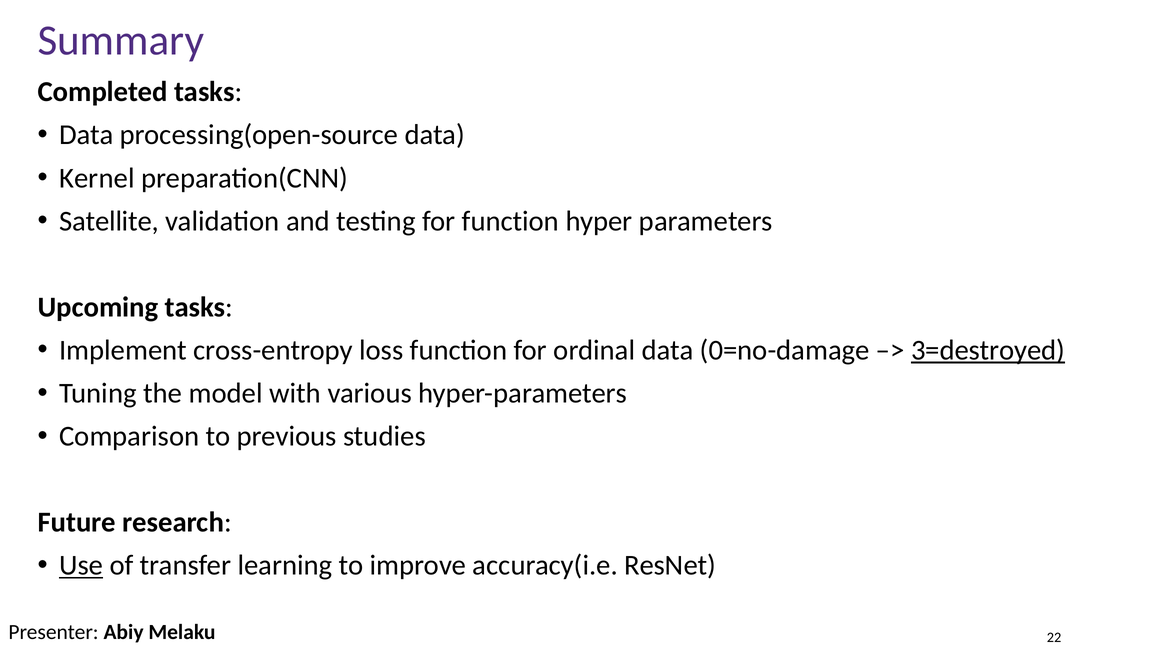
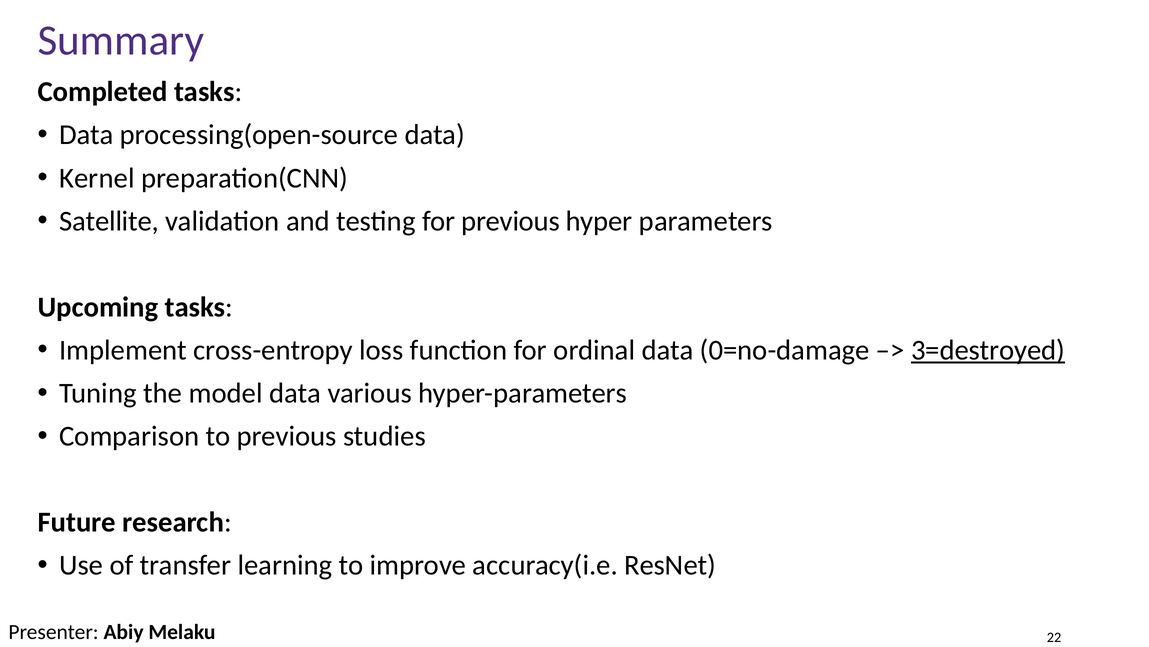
for function: function -> previous (511, 221)
model with: with -> data (295, 393)
Use underline: present -> none (81, 565)
